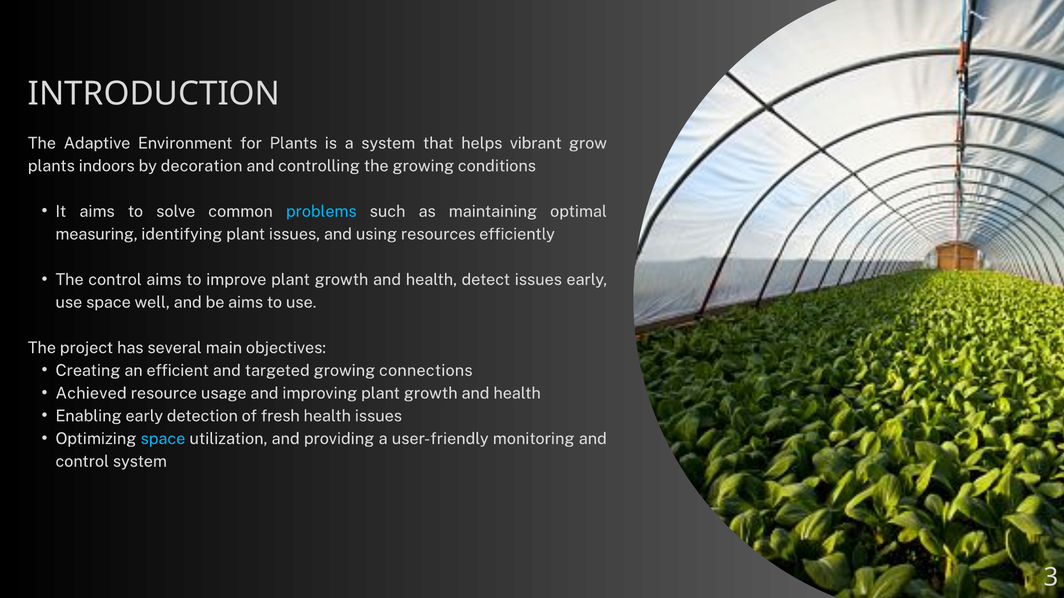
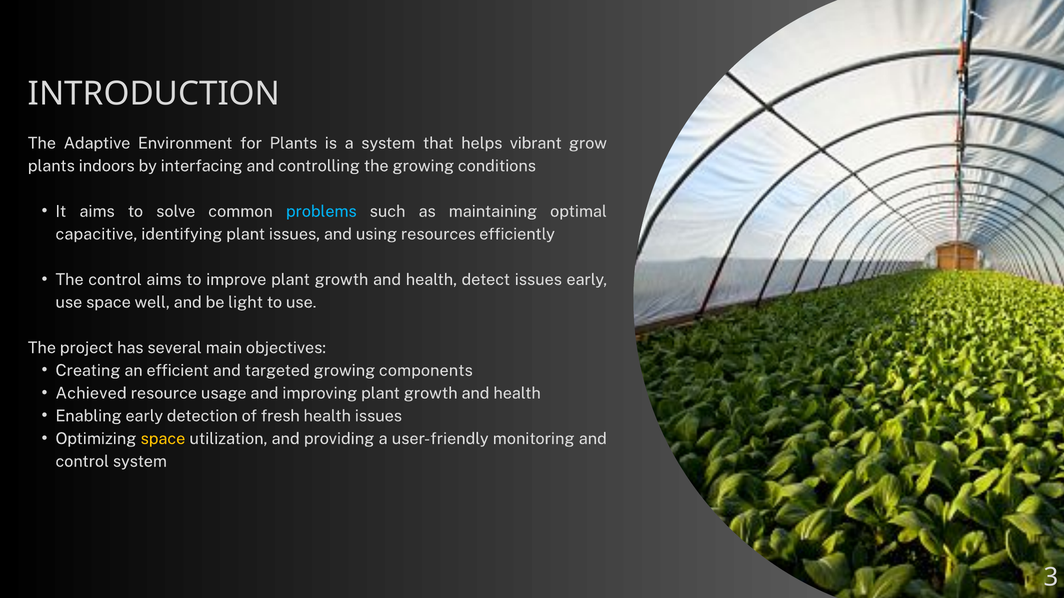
decoration: decoration -> interfacing (202, 166)
measuring: measuring -> capacitive (96, 234)
be aims: aims -> light (246, 303)
connections: connections -> components (426, 371)
space colour: light blue -> yellow (163, 439)
